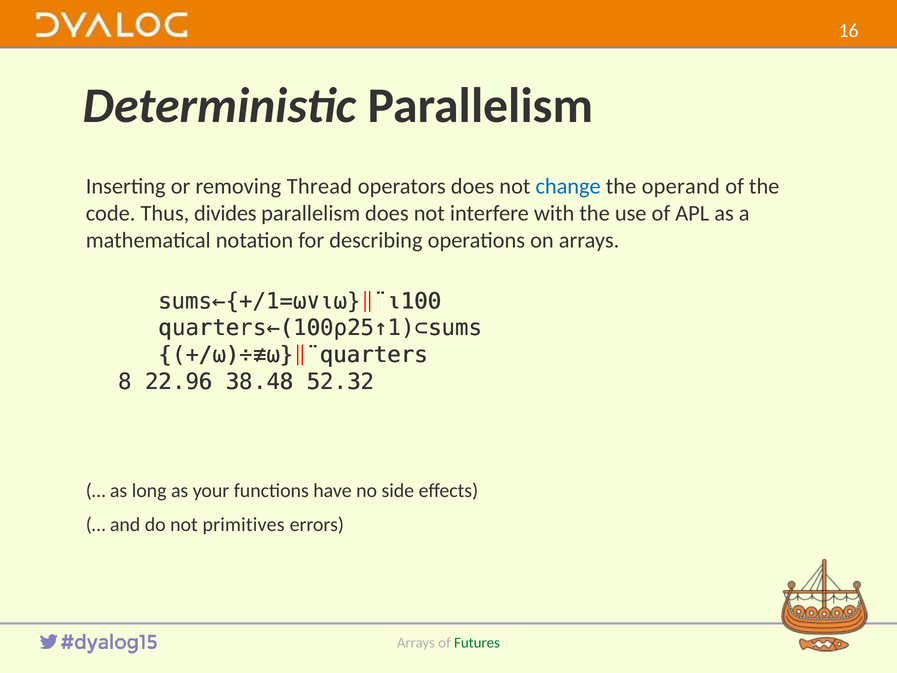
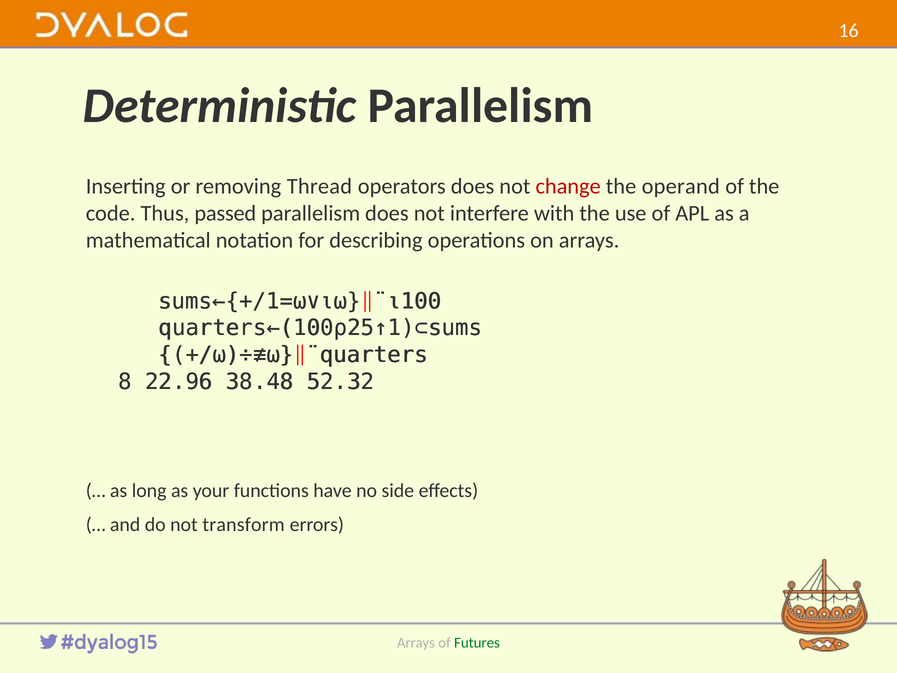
change colour: blue -> red (568, 186)
divides: divides -> passed (225, 213)
primitives: primitives -> transform (244, 524)
